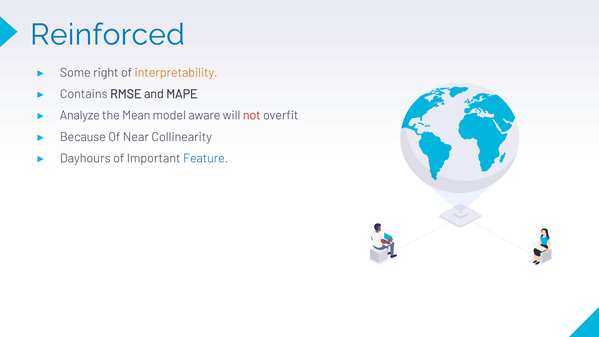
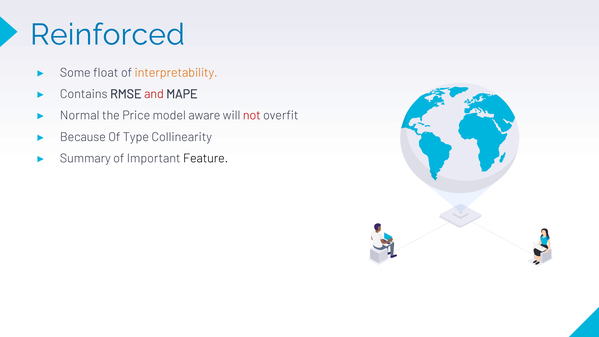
right: right -> float (106, 73)
and colour: black -> red (154, 94)
Analyze: Analyze -> Normal (80, 115)
Mean: Mean -> Price (136, 115)
Near: Near -> Type (136, 137)
Dayhours: Dayhours -> Summary (85, 158)
Feature colour: blue -> black (206, 158)
